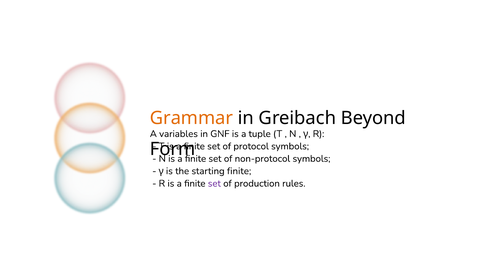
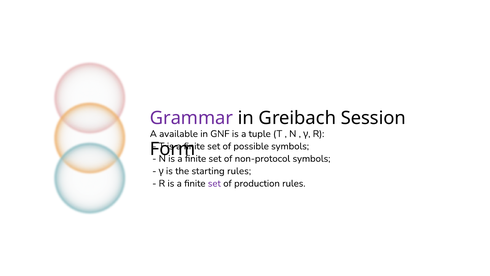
Grammar colour: orange -> purple (191, 118)
Beyond: Beyond -> Session (373, 118)
variables: variables -> available (179, 134)
protocol: protocol -> possible (251, 146)
starting finite: finite -> rules (239, 171)
